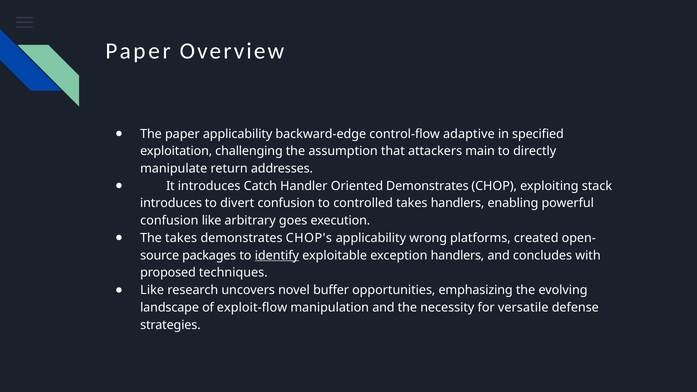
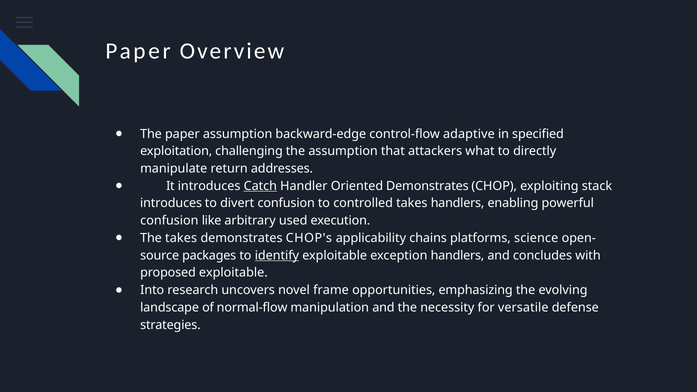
paper applicability: applicability -> assumption (238, 134)
main: main -> what (480, 151)
Catch underline: none -> present (260, 186)
goes: goes -> used (293, 221)
wrong: wrong -> chains (428, 238)
created: created -> science (536, 238)
proposed techniques: techniques -> exploitable (233, 273)
Like: Like -> Into (152, 290)
buffer: buffer -> frame (331, 290)
exploit-ﬂow: exploit-ﬂow -> normal-ﬂow (252, 308)
